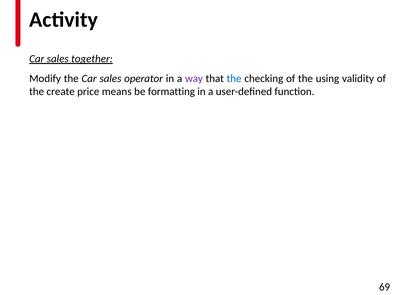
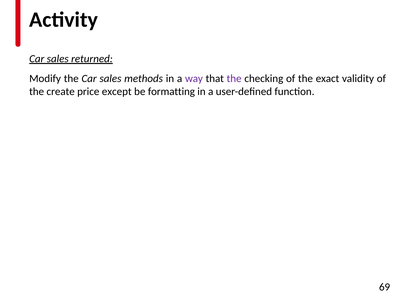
together: together -> returned (92, 59)
operator: operator -> methods (144, 79)
the colour: blue -> purple (234, 79)
using: using -> exact (328, 79)
means: means -> except (117, 92)
